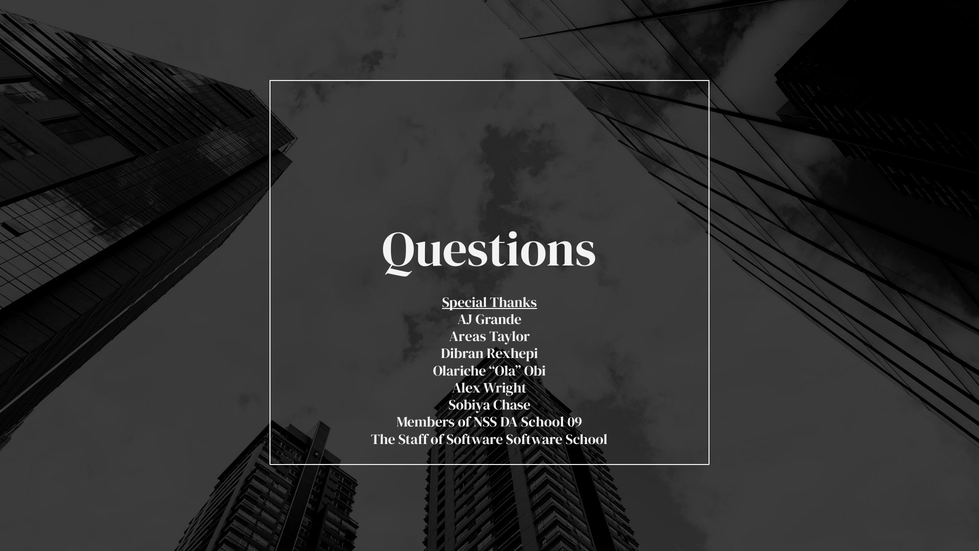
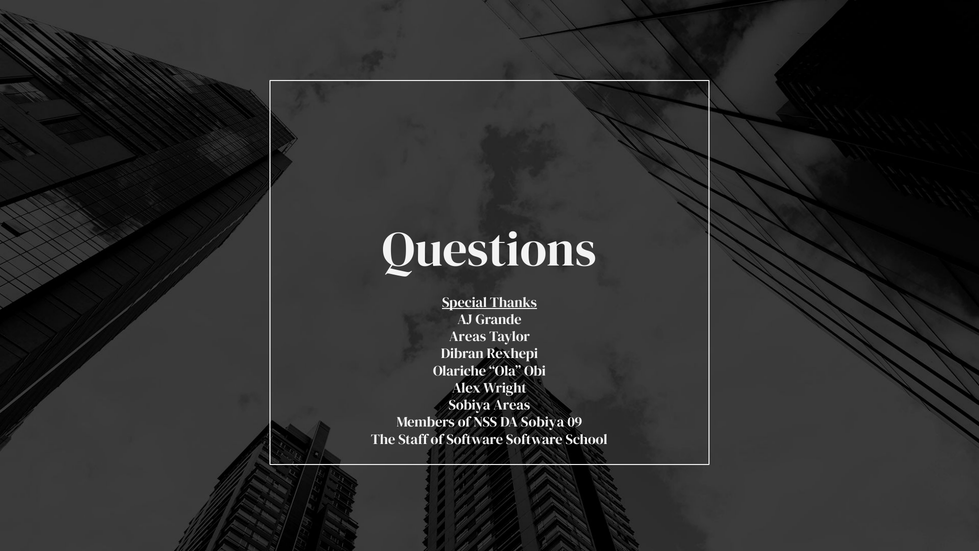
Sobiya Chase: Chase -> Areas (512, 405)
DA School: School -> Sobiya (543, 422)
